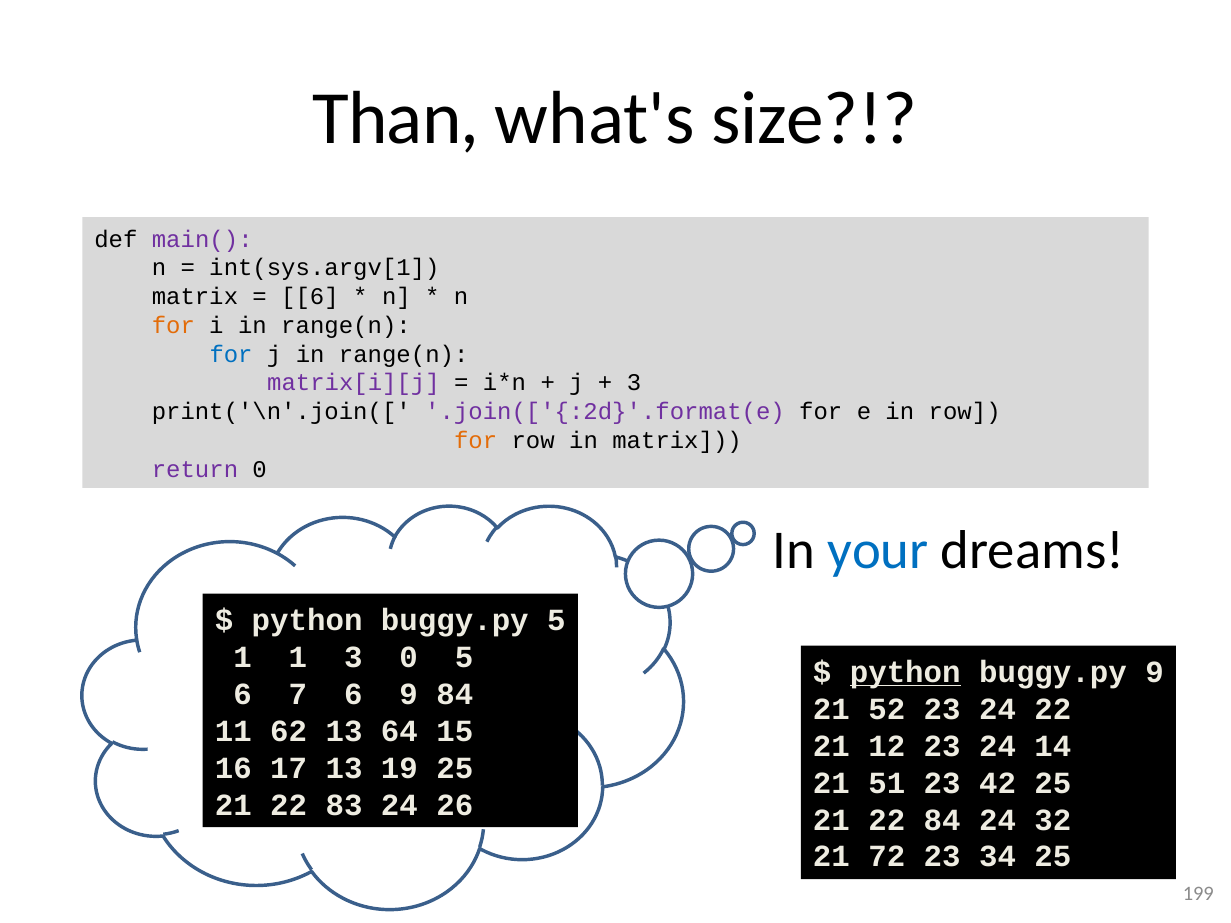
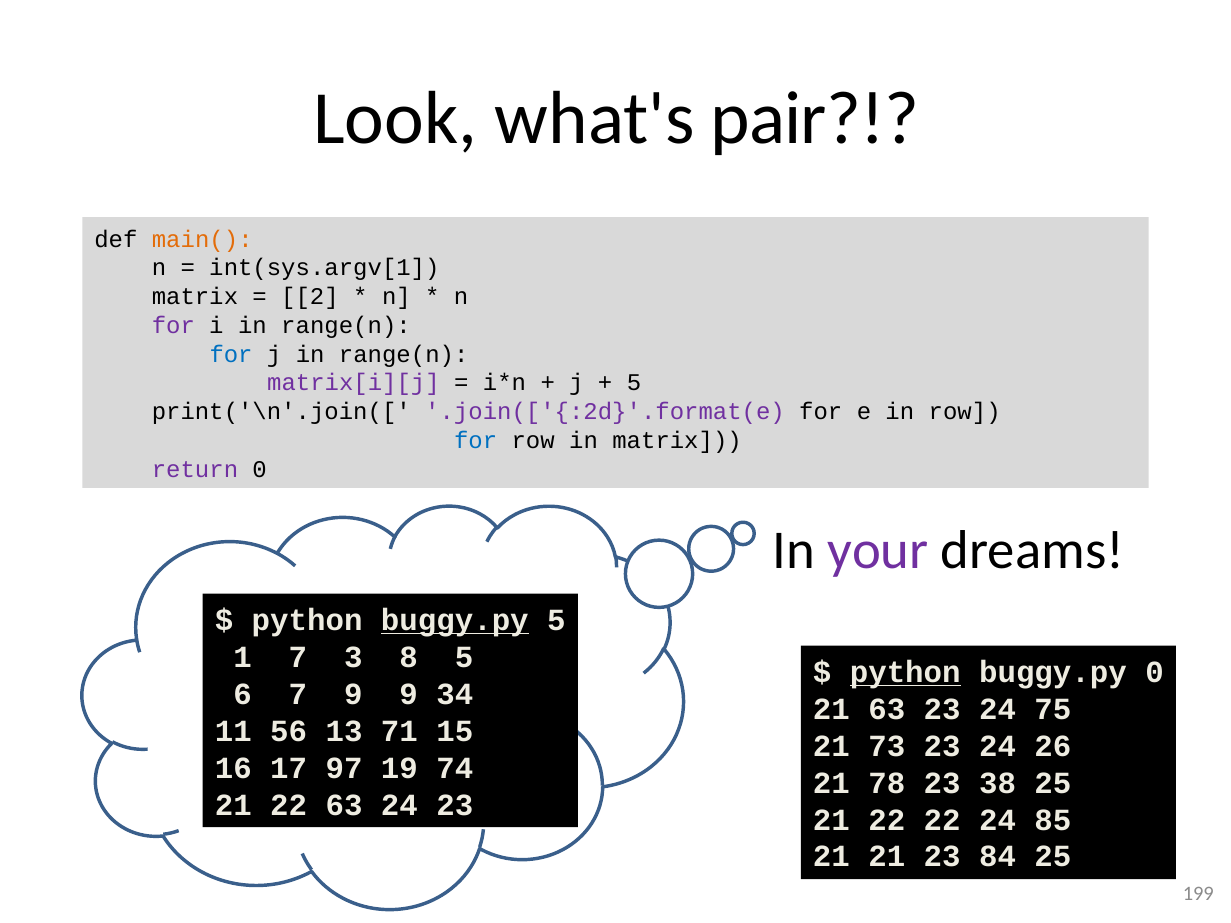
Than: Than -> Look (395, 119)
size: size -> pair (815, 119)
main( colour: purple -> orange (202, 239)
6: 6 -> 2 (310, 297)
for colour: orange -> purple (173, 326)
3: 3 -> 5 (634, 383)
for colour: orange -> blue (476, 440)
your colour: blue -> purple (878, 550)
buggy.py underline: none -> present (455, 620)
1 1: 1 -> 7 (298, 657)
3 0: 0 -> 8 (409, 657)
buggy.py 9: 9 -> 0 (1154, 672)
7 6: 6 -> 9 (353, 694)
9 84: 84 -> 34 (455, 694)
21 52: 52 -> 63 (887, 709)
24 22: 22 -> 75 (1053, 709)
62: 62 -> 56 (289, 731)
64: 64 -> 71 (399, 731)
12: 12 -> 73 (887, 746)
14: 14 -> 26 (1053, 746)
17 13: 13 -> 97 (344, 768)
19 25: 25 -> 74 (455, 768)
51: 51 -> 78 (887, 783)
42: 42 -> 38 (998, 783)
22 83: 83 -> 63 (344, 805)
24 26: 26 -> 23 (455, 805)
22 84: 84 -> 22 (942, 820)
32: 32 -> 85 (1053, 820)
21 72: 72 -> 21 (887, 857)
34: 34 -> 84 (998, 857)
